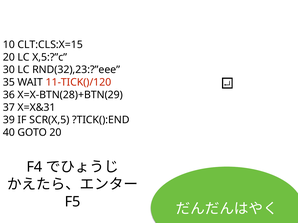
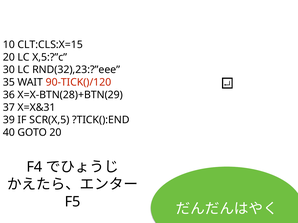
11-TICK()/120: 11-TICK()/120 -> 90-TICK()/120 (78, 82)
